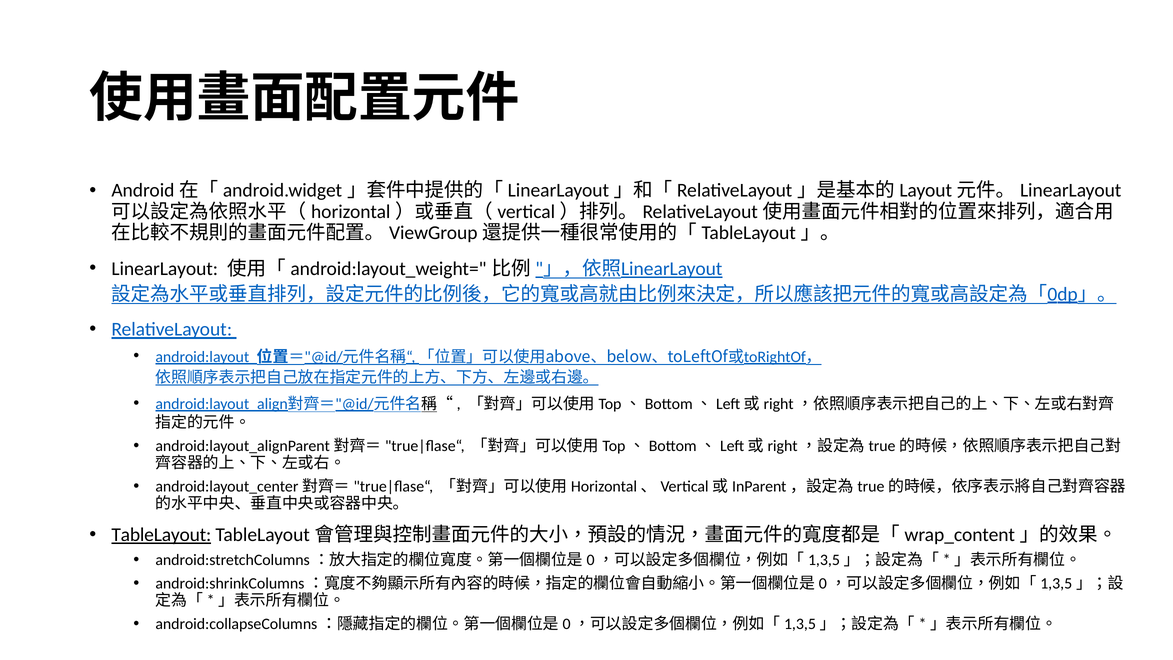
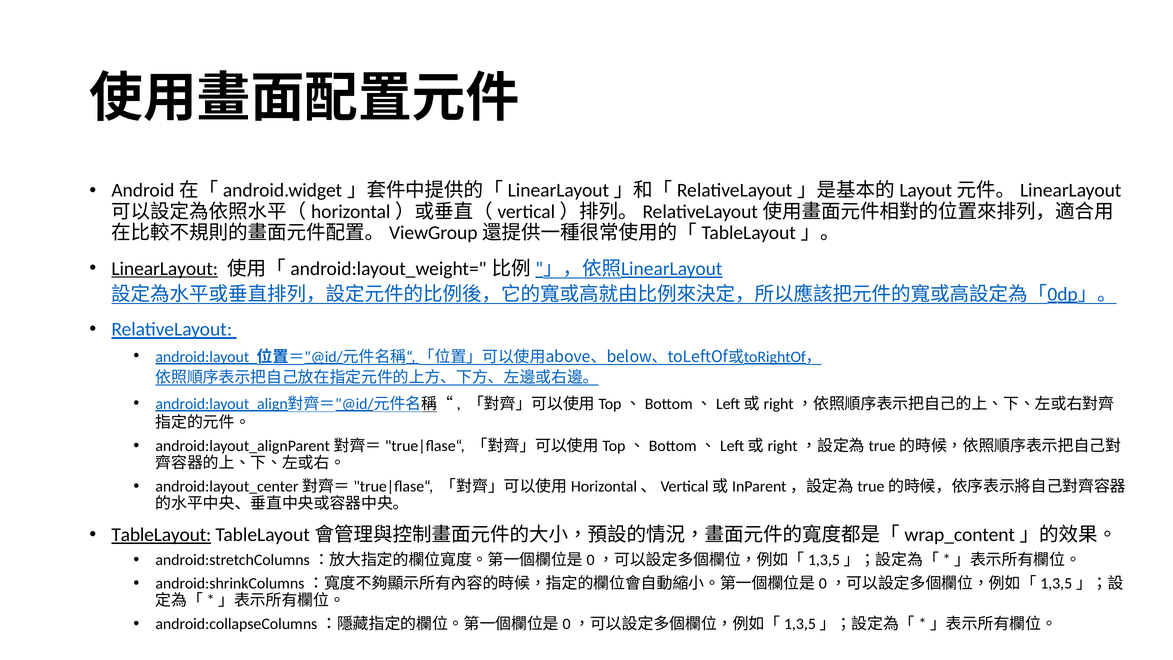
LinearLayout underline: none -> present (165, 269)
